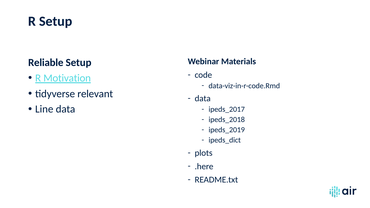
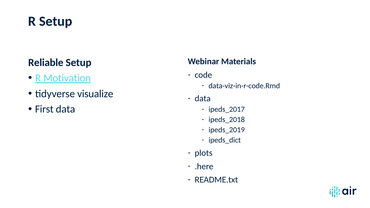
relevant: relevant -> visualize (95, 94)
Line: Line -> First (44, 109)
